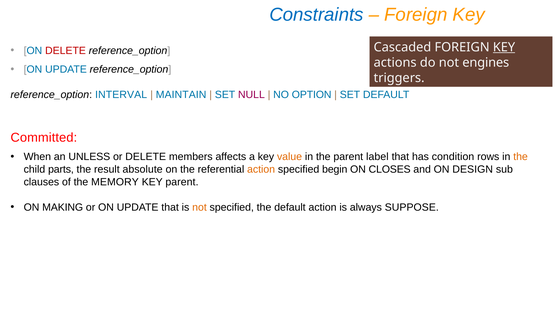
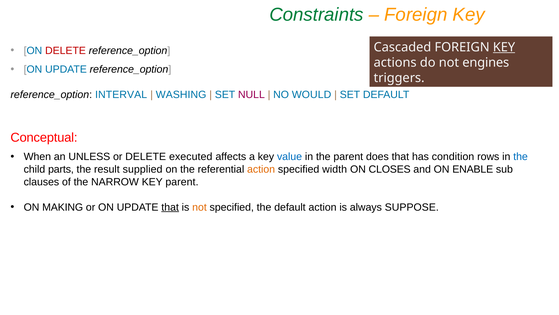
Constraints colour: blue -> green (316, 15)
MAINTAIN: MAINTAIN -> WASHING (181, 95)
OPTION: OPTION -> WOULD (312, 95)
Committed: Committed -> Conceptual (44, 137)
members: members -> executed (191, 157)
value colour: orange -> blue (290, 157)
label: label -> does (377, 157)
the colour: orange -> blue (521, 157)
absolute: absolute -> supplied (143, 169)
begin: begin -> width (335, 169)
DESIGN: DESIGN -> ENABLE (473, 169)
MEMORY: MEMORY -> NARROW (115, 182)
that underline: none -> present (170, 207)
